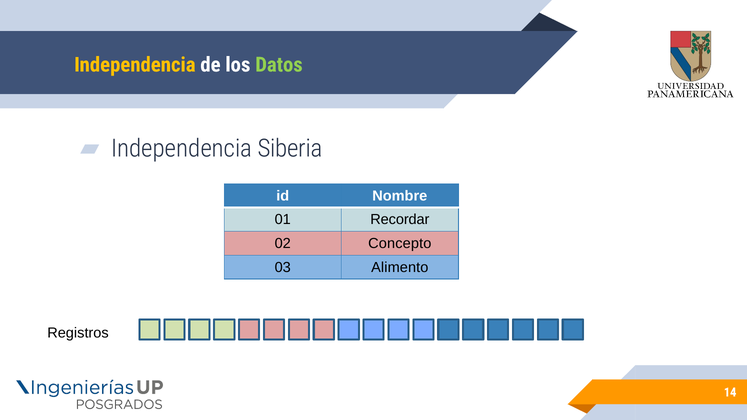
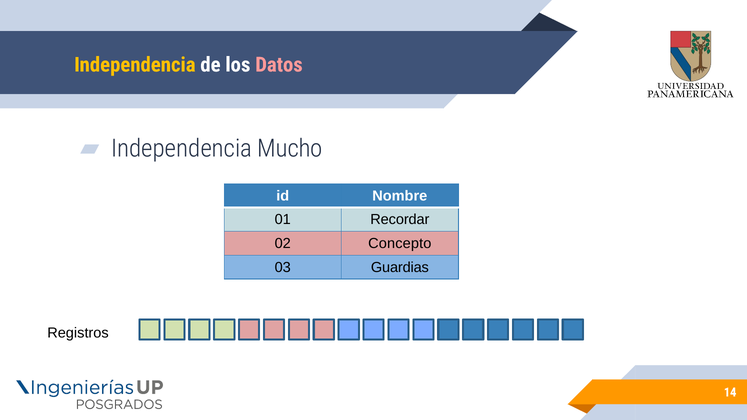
Datos colour: light green -> pink (279, 65)
Siberia: Siberia -> Mucho (290, 149)
Alimento: Alimento -> Guardias (400, 267)
